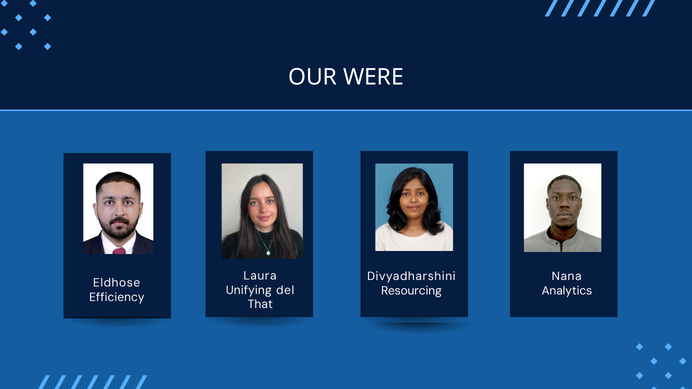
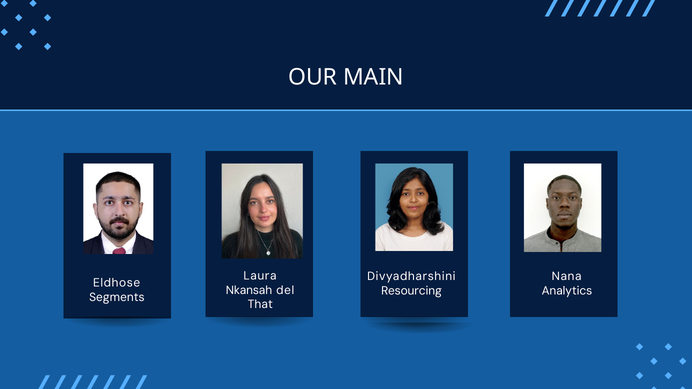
WERE: WERE -> MAIN (373, 77)
Unifying: Unifying -> Nkansah (249, 290)
Efficiency: Efficiency -> Segments (117, 297)
